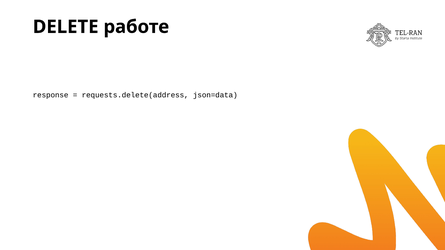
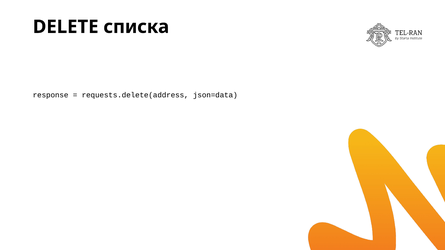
работе: работе -> списка (136, 27)
